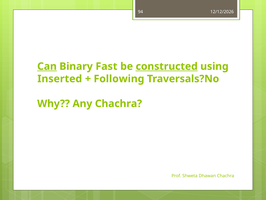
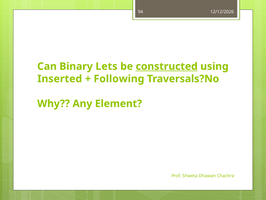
Can underline: present -> none (47, 66)
Fast: Fast -> Lets (106, 66)
Any Chachra: Chachra -> Element (118, 103)
